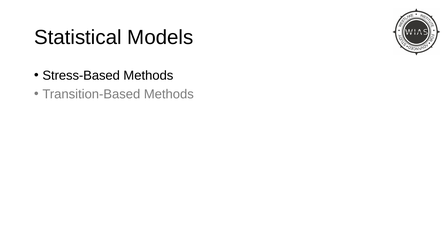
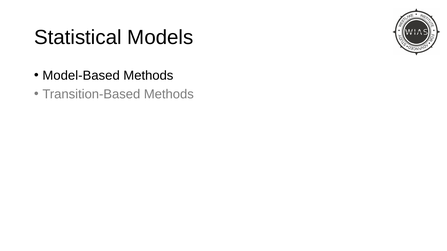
Stress-Based: Stress-Based -> Model-Based (81, 76)
